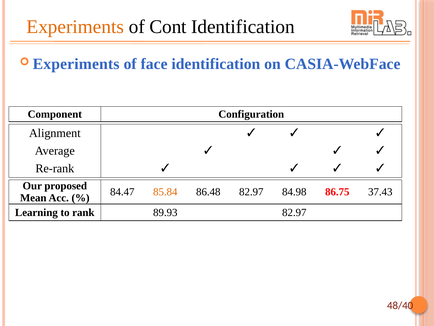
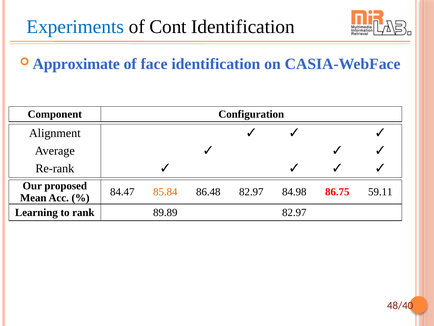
Experiments colour: orange -> blue (75, 27)
Experiments: Experiments -> Approximate (76, 64)
37.43: 37.43 -> 59.11 (380, 192)
89.93: 89.93 -> 89.89 (165, 212)
